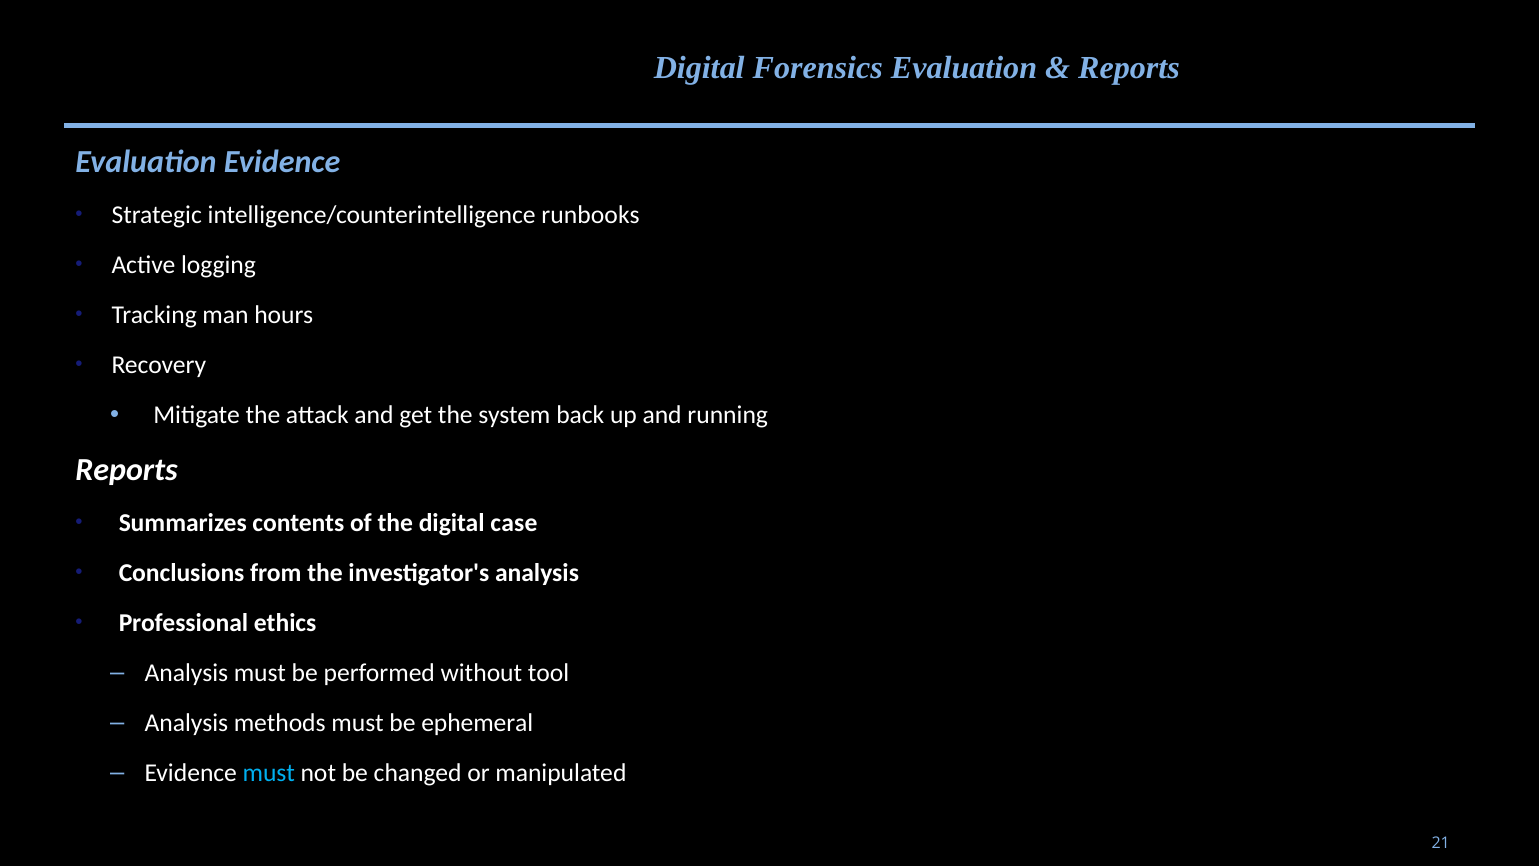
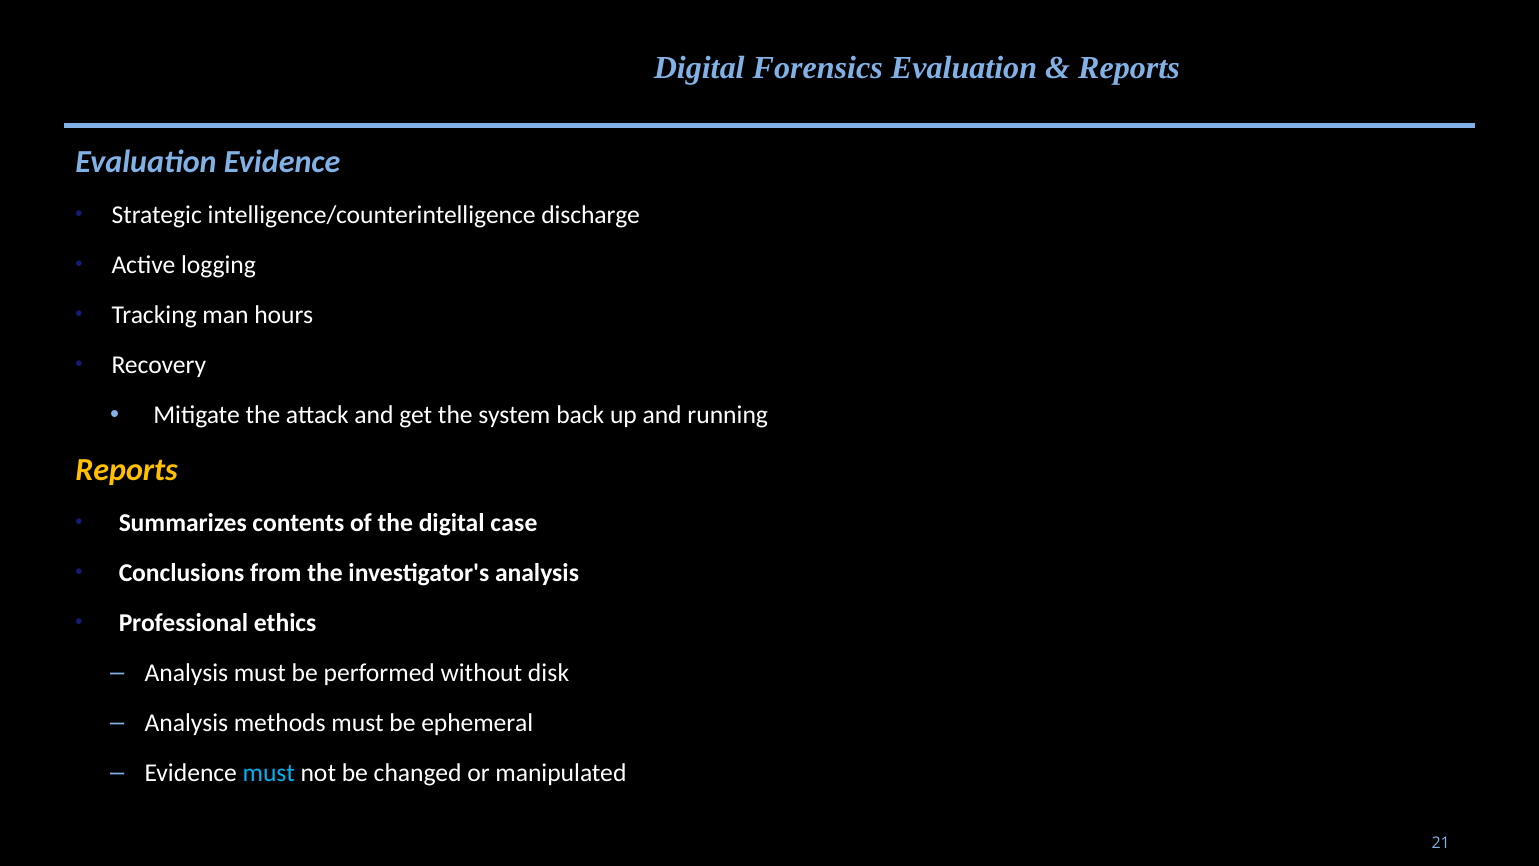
runbooks: runbooks -> discharge (591, 215)
Reports colour: white -> yellow (127, 469)
tool: tool -> disk (549, 673)
